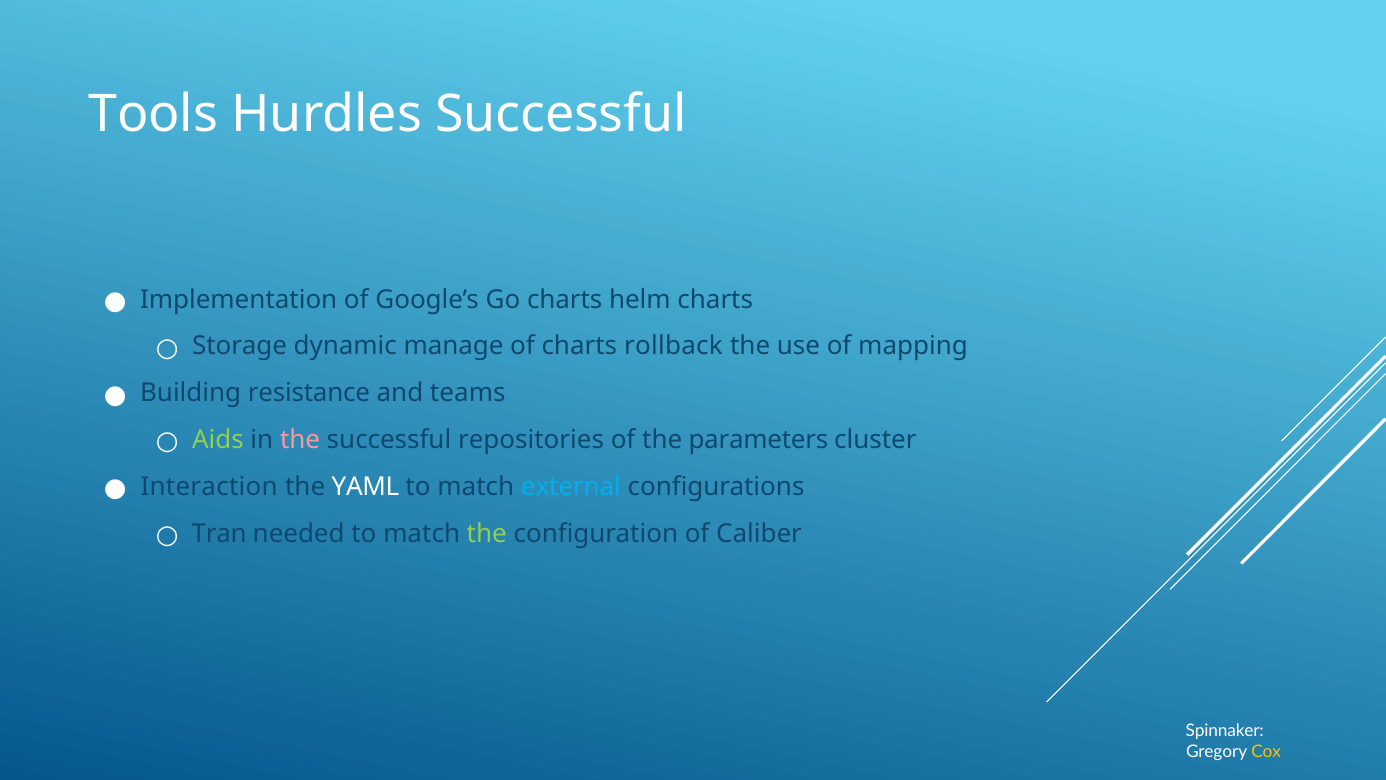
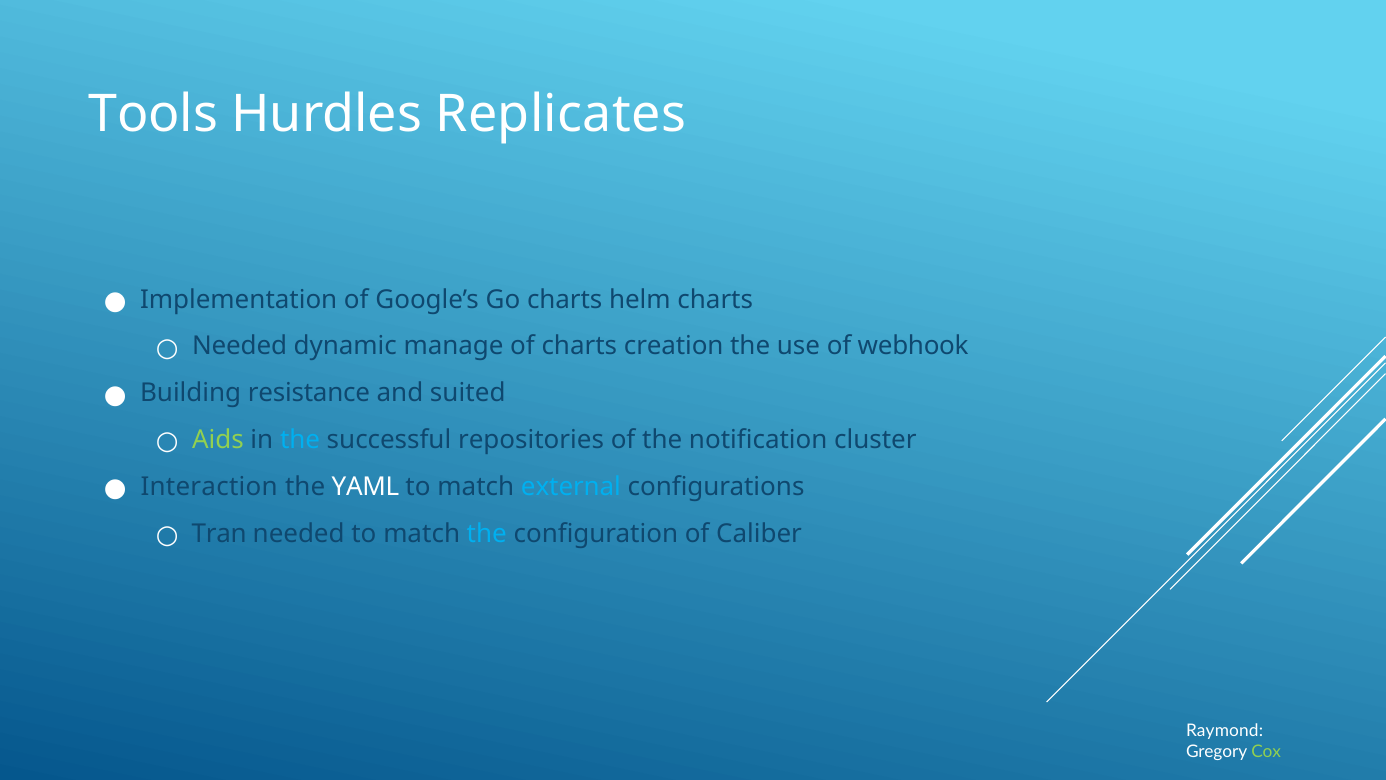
Hurdles Successful: Successful -> Replicates (561, 115)
Storage: Storage -> Needed (240, 346)
rollback: rollback -> creation (674, 346)
mapping: mapping -> webhook (913, 346)
teams: teams -> suited (468, 393)
the colour: pink -> light blue (300, 440)
parameters: parameters -> notification (758, 440)
the colour: light green -> light blue (487, 533)
Spinnaker: Spinnaker -> Raymond (1225, 730)
Cox colour: yellow -> light green (1266, 751)
